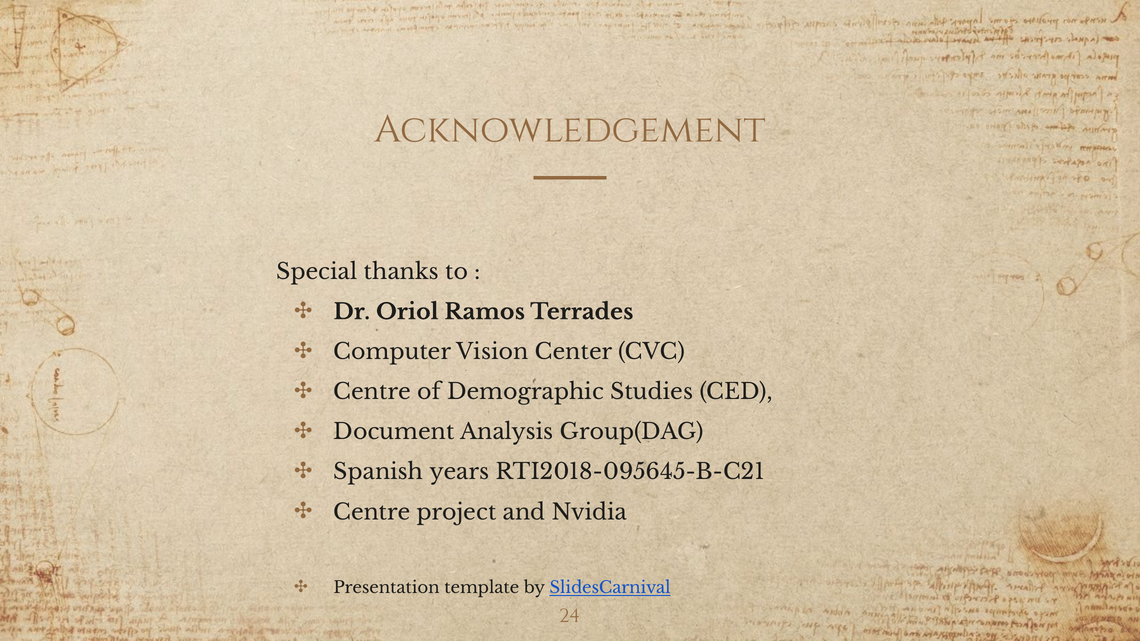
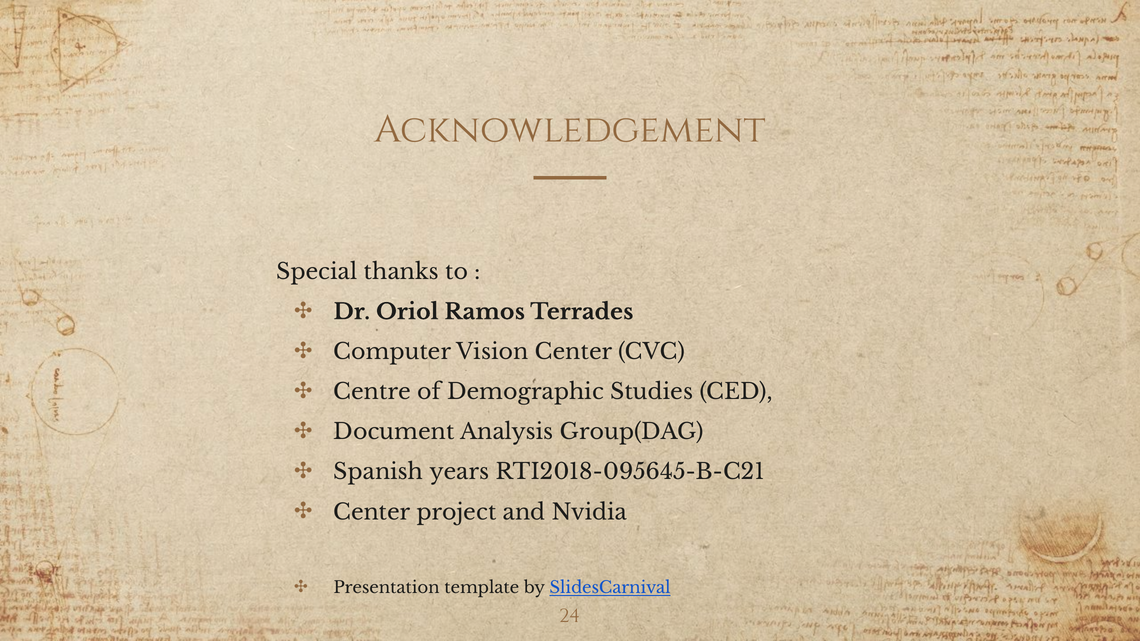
Centre: Centre -> Center (372, 512)
